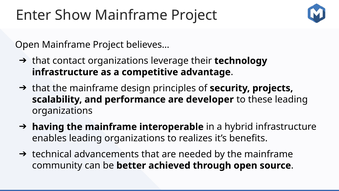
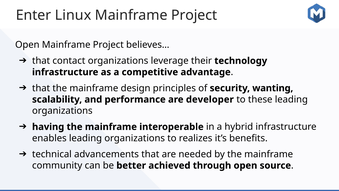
Show: Show -> Linux (73, 15)
projects: projects -> wanting (273, 88)
